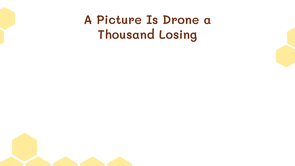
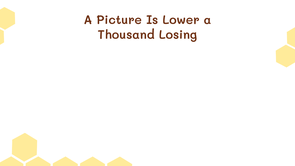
Drone: Drone -> Lower (181, 20)
